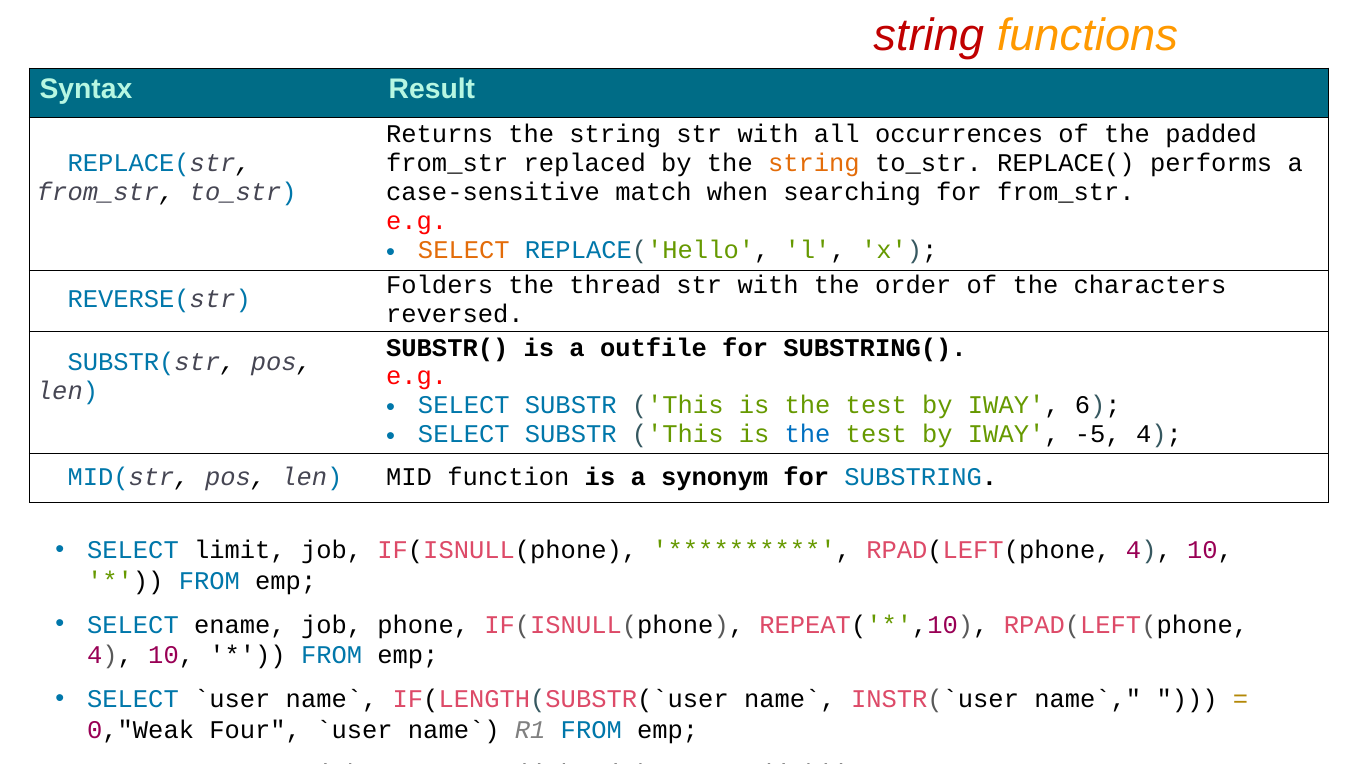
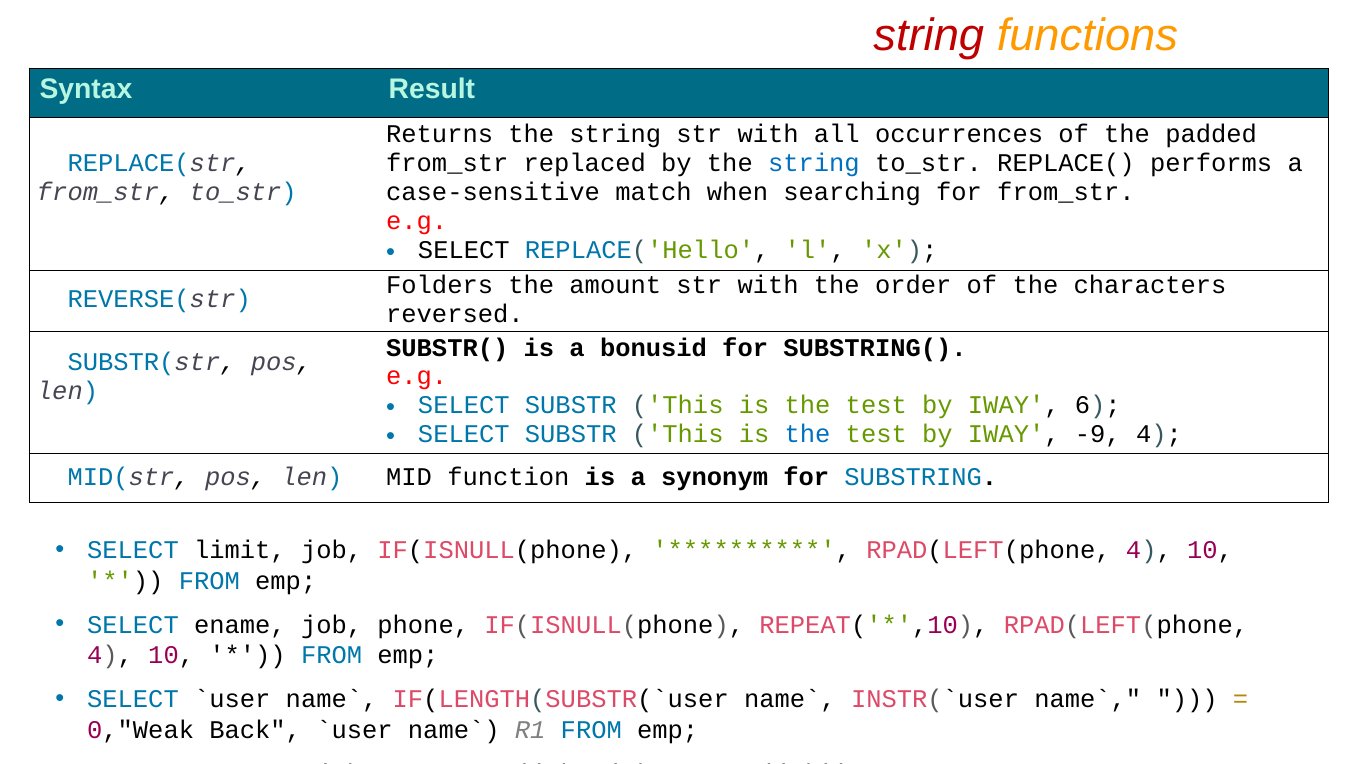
string colour: orange -> blue (814, 163)
SELECT colour: orange -> black (464, 250)
thread: thread -> amount (615, 285)
outfile: outfile -> bonusid (653, 348)
-5: -5 -> -9 (1098, 434)
Four: Four -> Back (255, 730)
